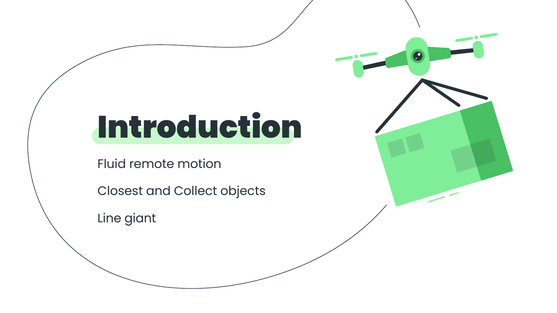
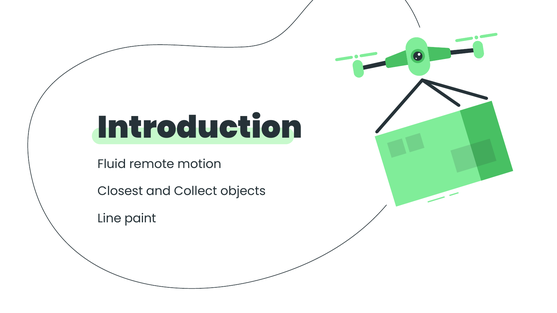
giant: giant -> paint (140, 219)
